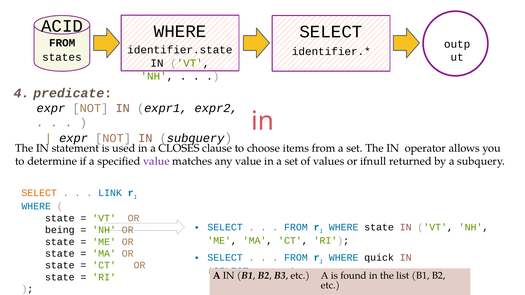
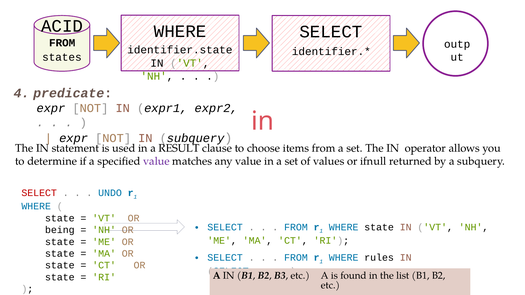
CLOSES: CLOSES -> RESULT (179, 148)
SELECT colour: orange -> red (39, 193)
LINK: LINK -> UNDO (110, 193)
quick: quick -> rules (379, 258)
